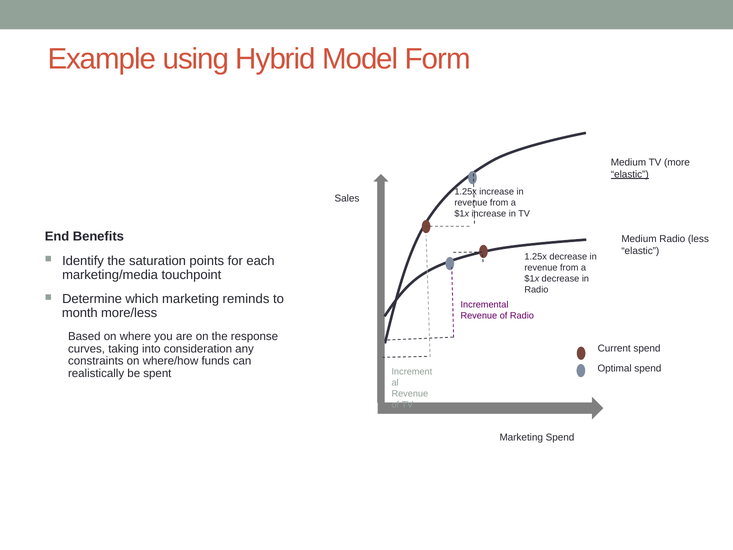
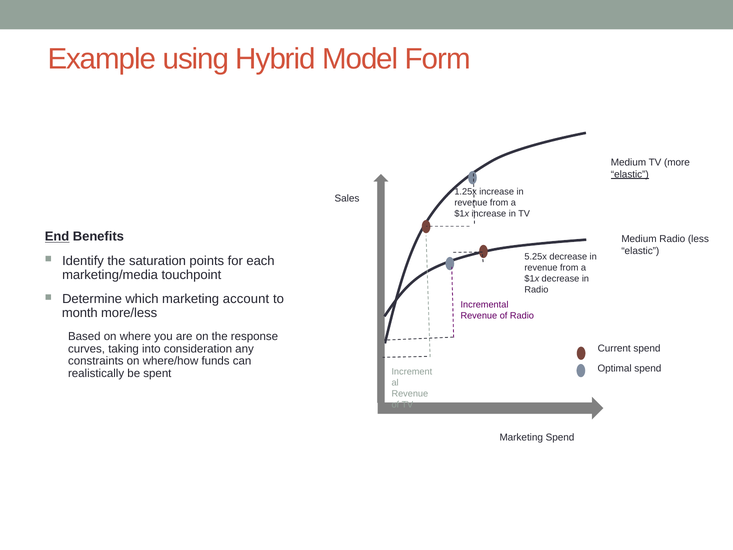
End underline: none -> present (57, 237)
1.25x: 1.25x -> 5.25x (536, 256)
reminds: reminds -> account (246, 299)
